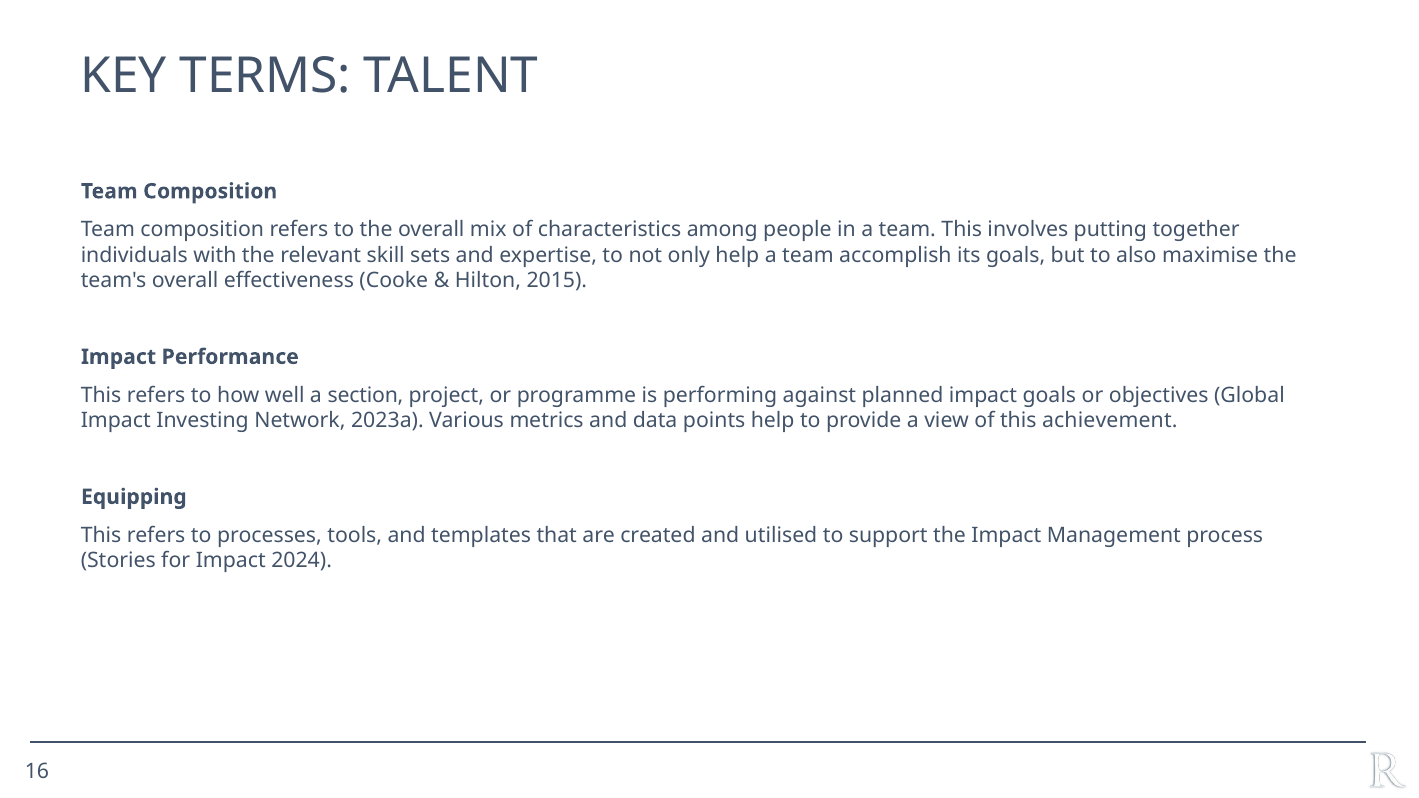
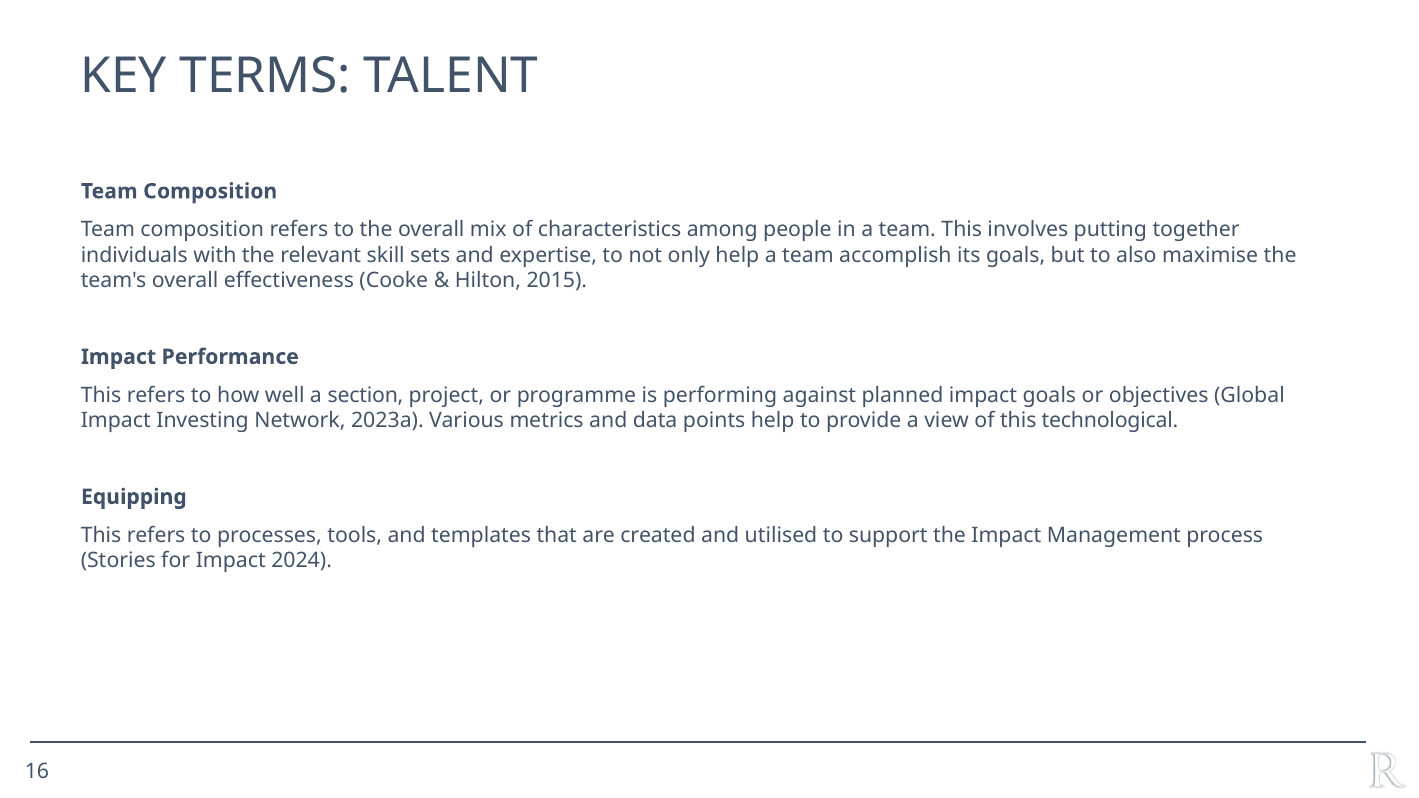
achievement: achievement -> technological (1110, 421)
